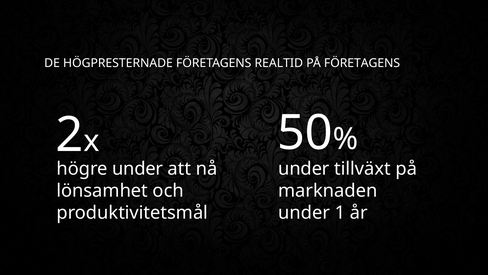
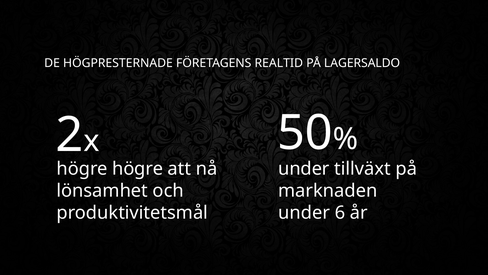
PÅ FÖRETAGENS: FÖRETAGENS -> LAGERSALDO (362, 63)
högre under: under -> högre (138, 169)
1: 1 -> 6 (340, 213)
